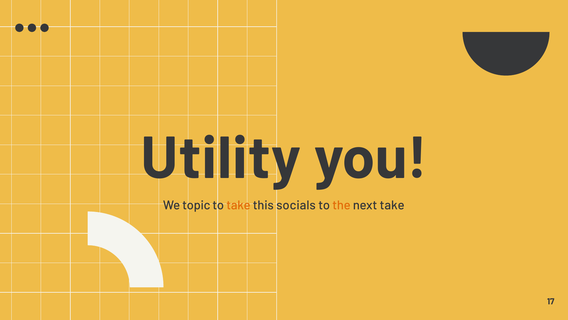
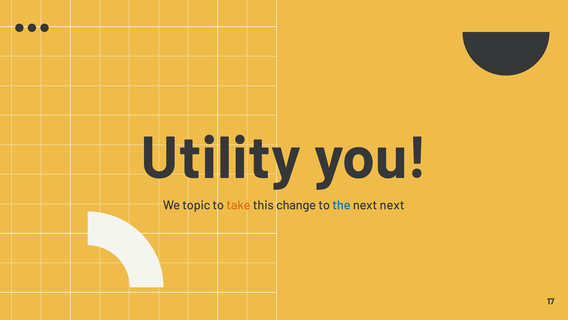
socials: socials -> change (296, 205)
the colour: orange -> blue (341, 205)
next take: take -> next (392, 205)
